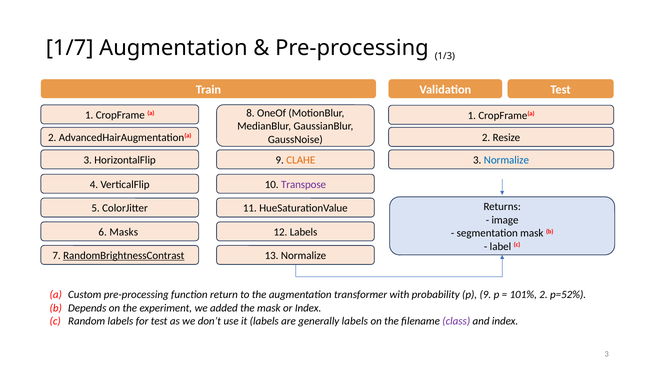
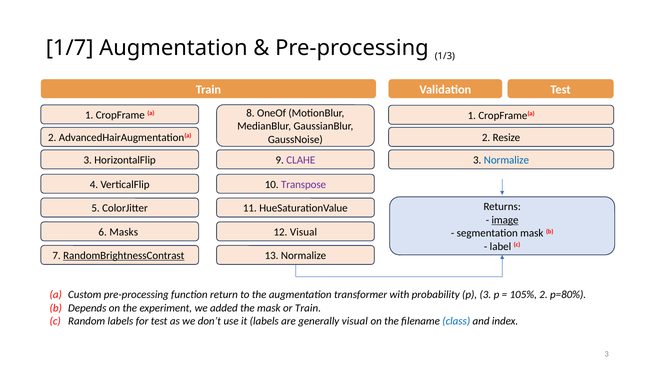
CLAHE colour: orange -> purple (301, 160)
image underline: none -> present (505, 220)
12 Labels: Labels -> Visual (303, 232)
p 9: 9 -> 3 (485, 295)
101%: 101% -> 105% (523, 295)
p=52%: p=52% -> p=80% (568, 295)
or Index: Index -> Train (308, 308)
generally labels: labels -> visual (355, 321)
class colour: purple -> blue (456, 321)
